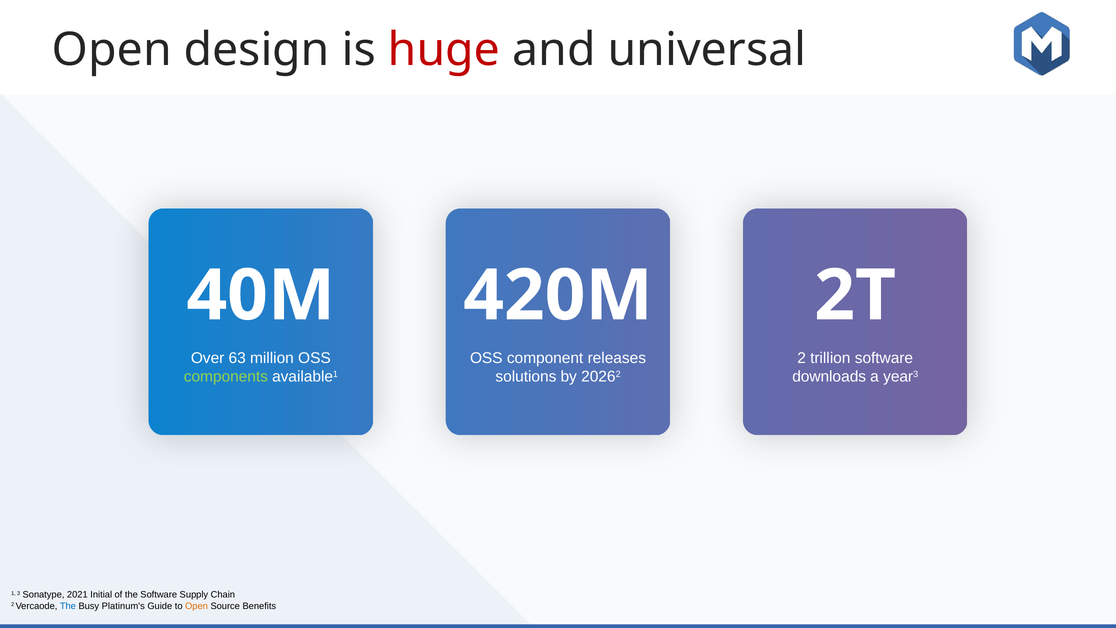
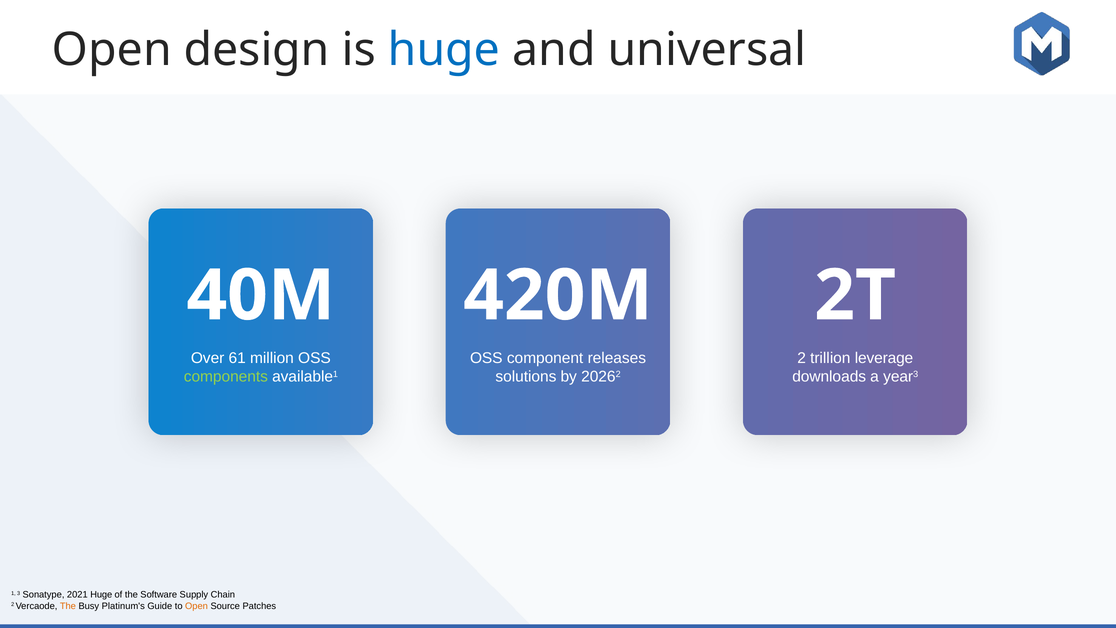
huge colour: red -> blue (444, 50)
63: 63 -> 61 (237, 358)
trillion software: software -> leverage (884, 358)
2021 Initial: Initial -> Huge (101, 595)
The colour: blue -> orange (68, 606)
Benefits: Benefits -> Patches (259, 606)
